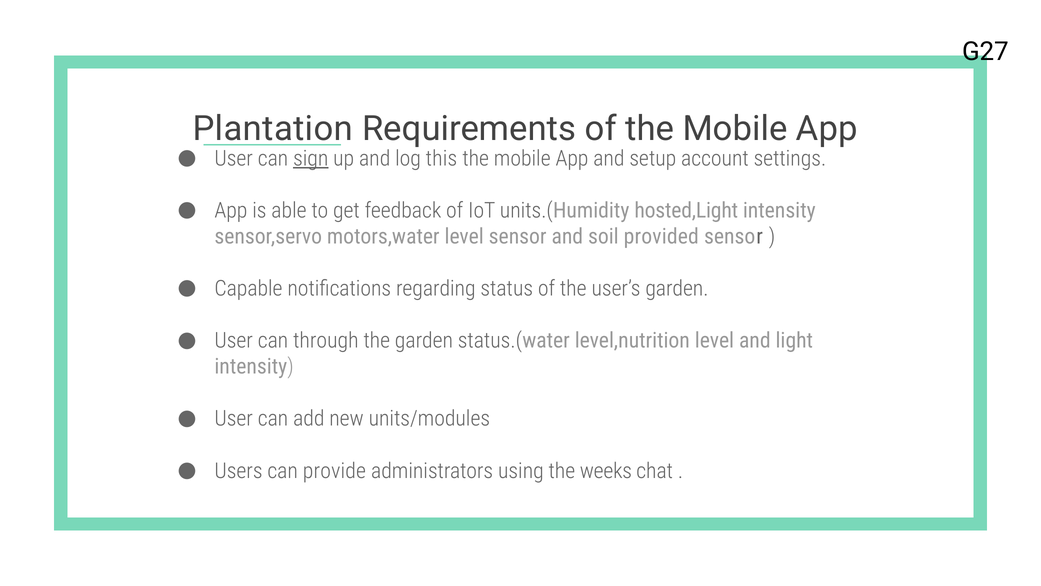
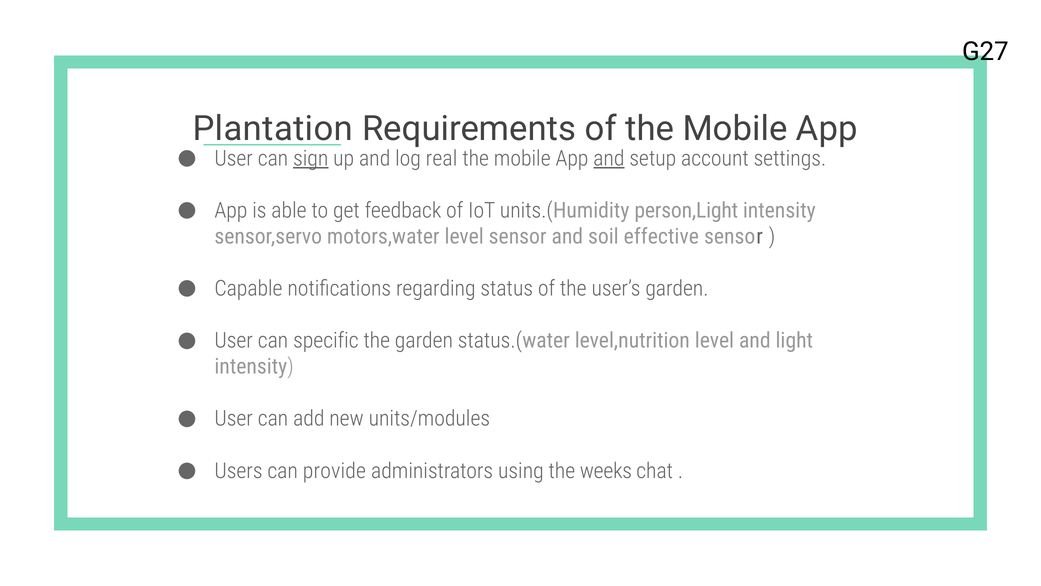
this: this -> real (442, 158)
and underline: none -> present (609, 158)
hosted,Light: hosted,Light -> person,Light (686, 210)
provided: provided -> effective (661, 236)
through: through -> specific (326, 340)
